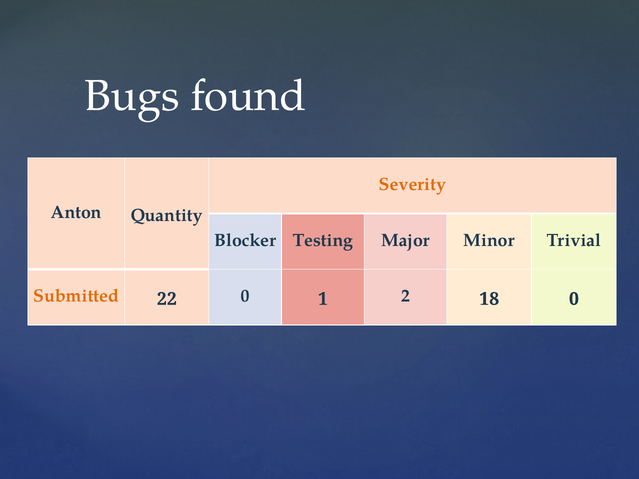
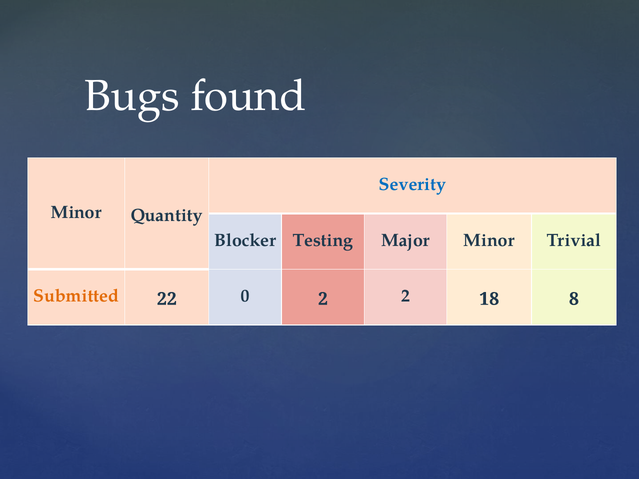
Severity colour: orange -> blue (413, 185)
Anton: Anton -> Minor (76, 212)
0 1: 1 -> 2 (323, 299)
18 0: 0 -> 8 (574, 299)
